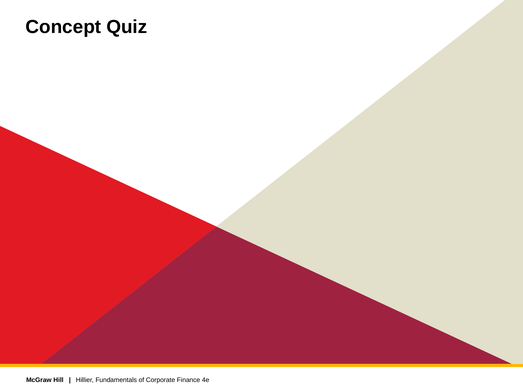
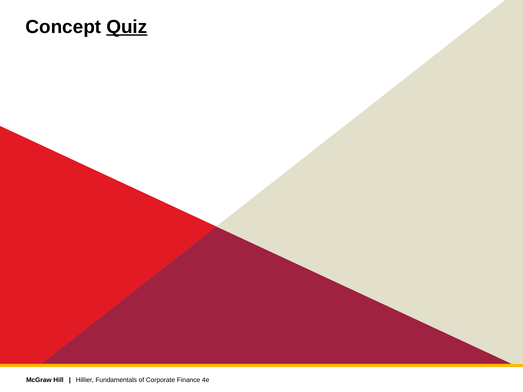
Quiz underline: none -> present (127, 27)
